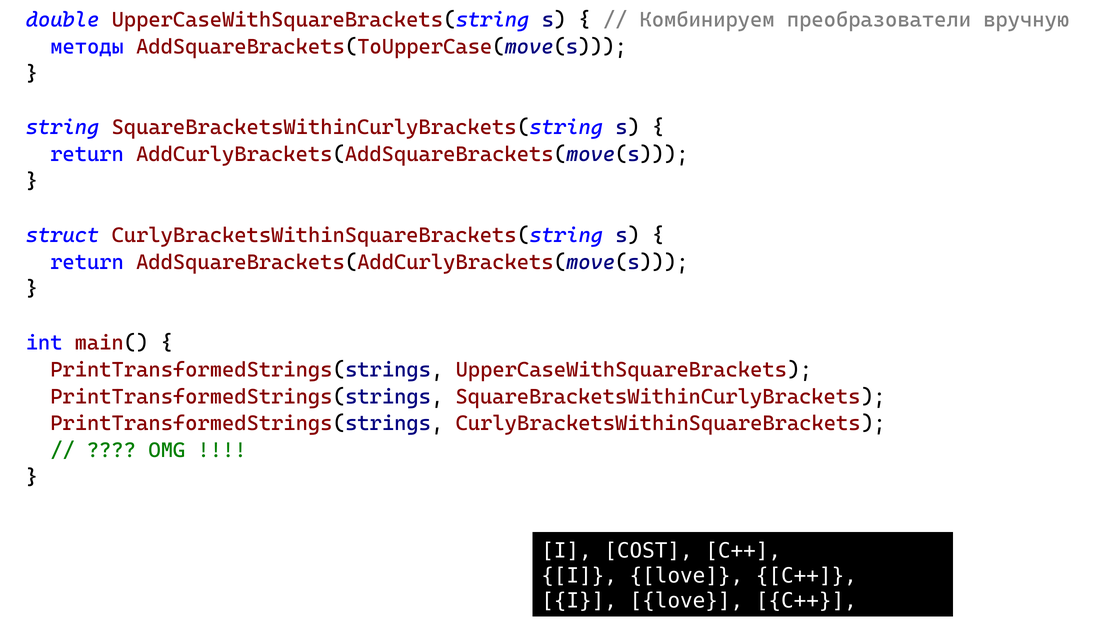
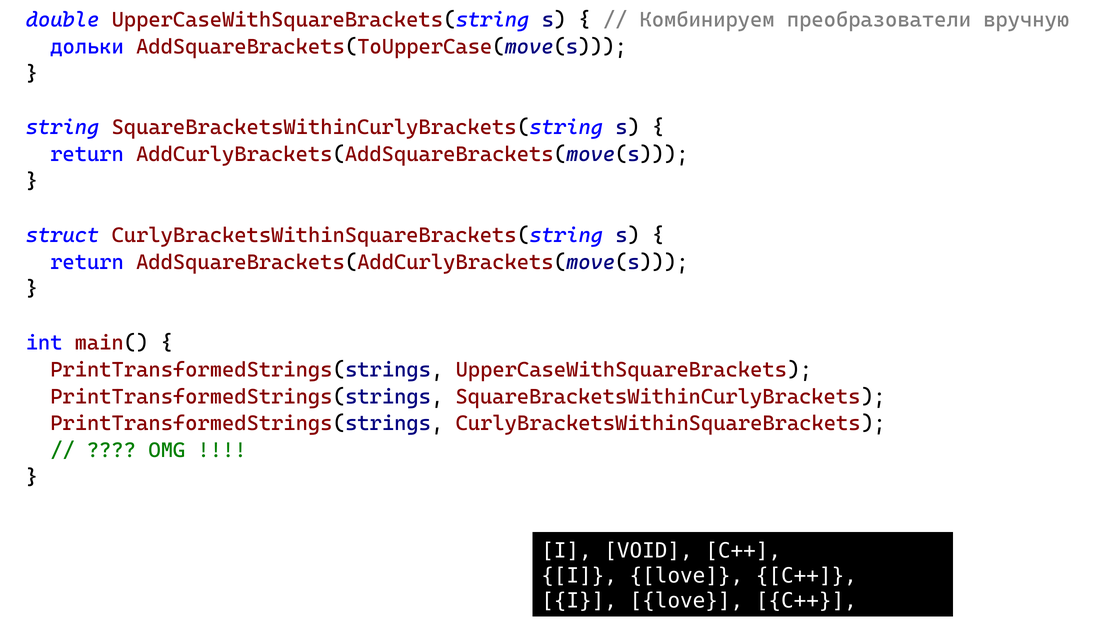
методы: методы -> дольки (87, 47)
COST: COST -> VOID (649, 551)
